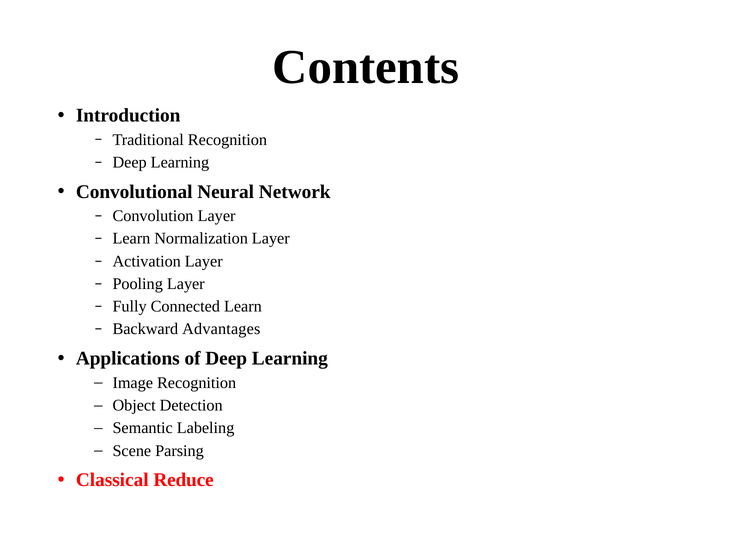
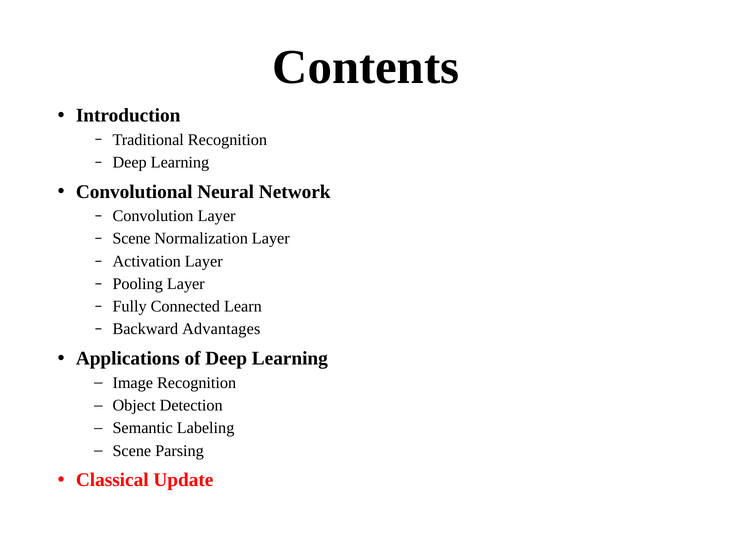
Learn: Learn -> Scene (131, 239)
Reduce: Reduce -> Update (183, 480)
